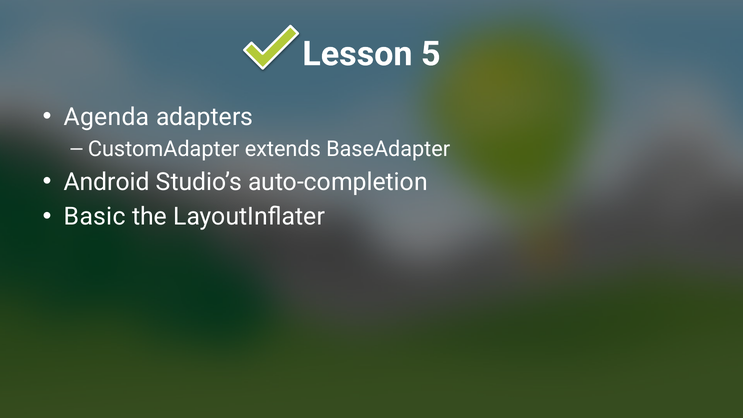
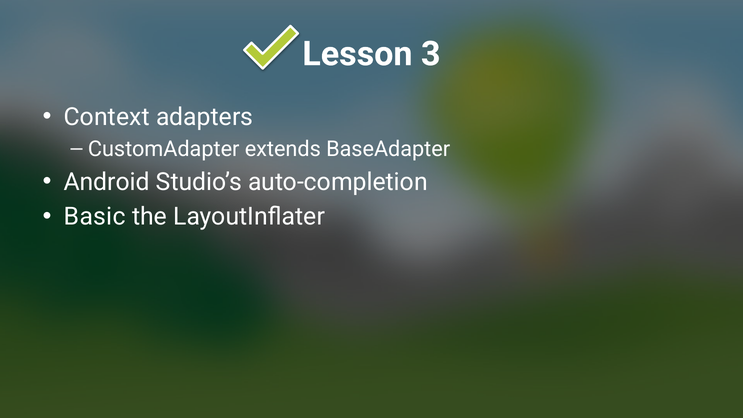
5: 5 -> 3 (431, 54)
Agenda: Agenda -> Context (107, 117)
